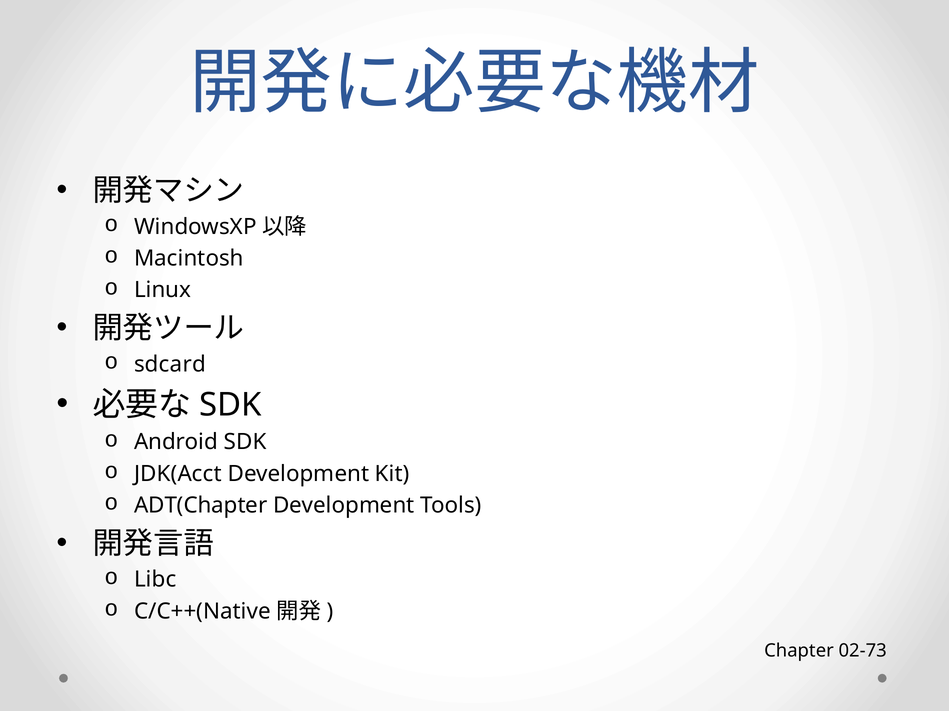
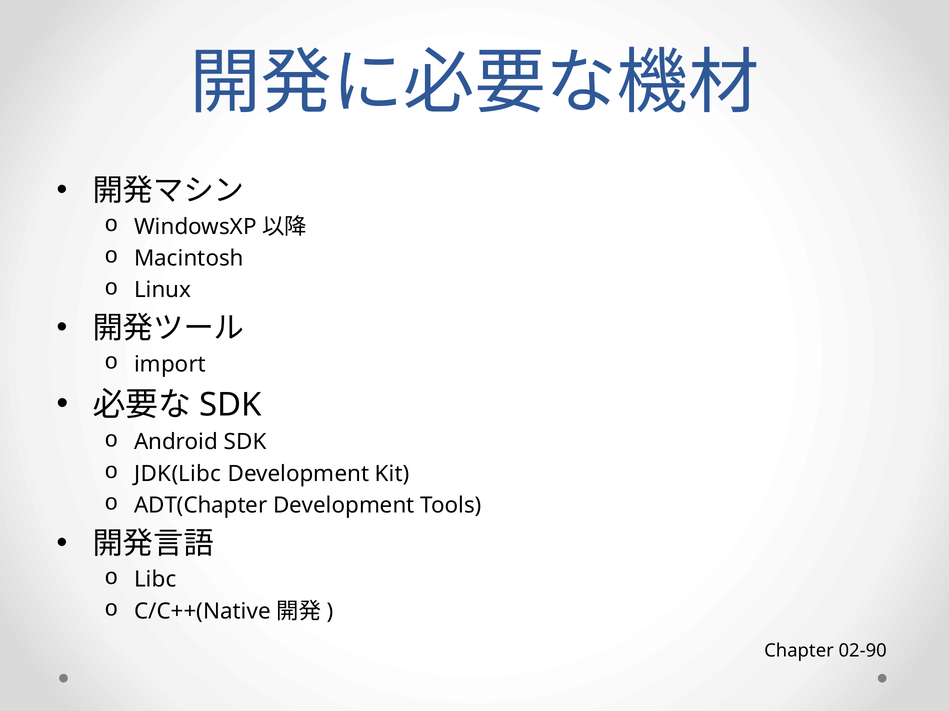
sdcard: sdcard -> import (170, 365)
JDK(Acct: JDK(Acct -> JDK(Libc (178, 474)
02-73: 02-73 -> 02-90 (863, 651)
